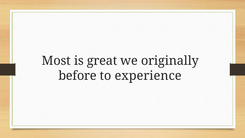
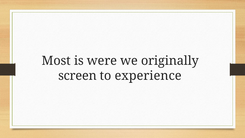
great: great -> were (102, 61)
before: before -> screen (78, 76)
